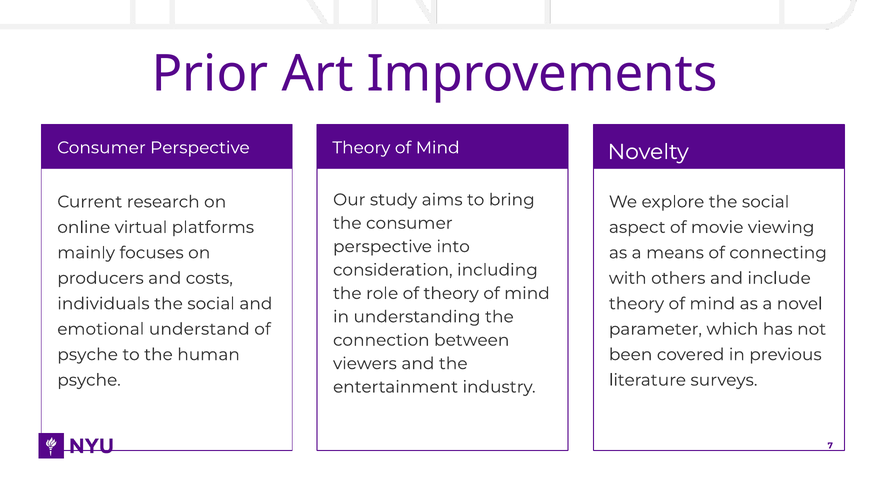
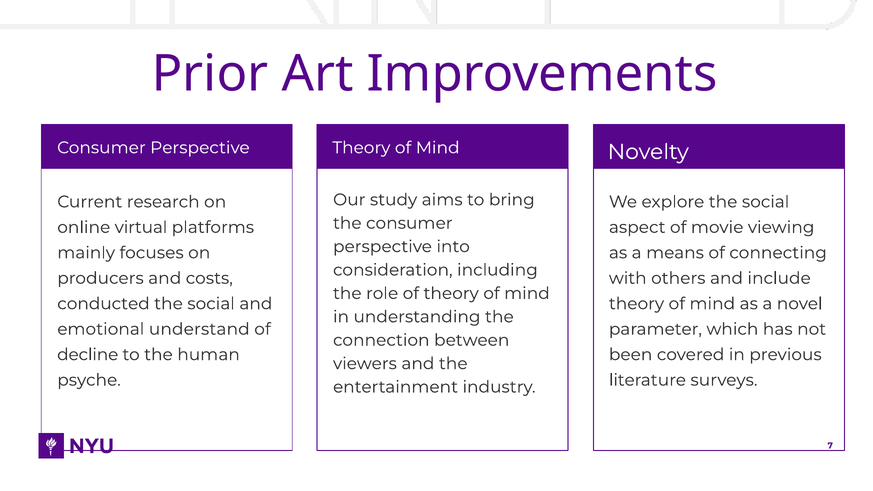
individuals: individuals -> conducted (103, 304)
psyche: psyche -> decline (88, 355)
